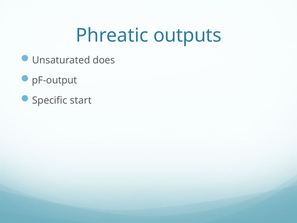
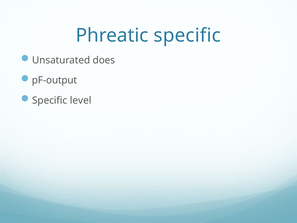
Phreatic outputs: outputs -> specific (187, 35)
start: start -> level (81, 100)
